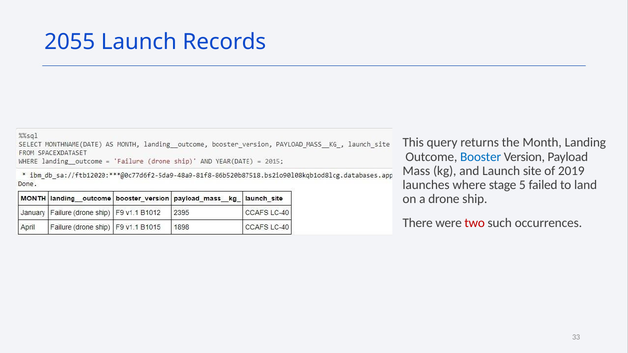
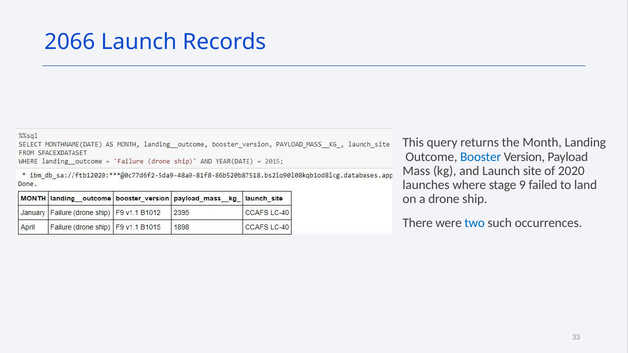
2055: 2055 -> 2066 (70, 42)
2019: 2019 -> 2020 (571, 171)
5: 5 -> 9 (522, 185)
two colour: red -> blue (475, 223)
